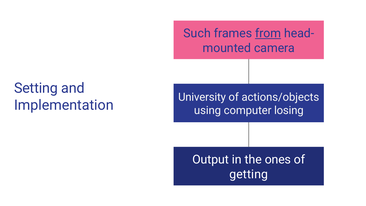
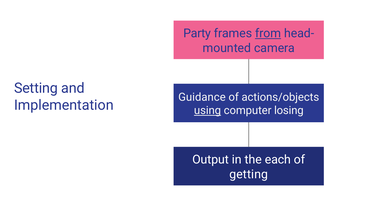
Such: Such -> Party (197, 33)
University: University -> Guidance (202, 97)
using underline: none -> present (208, 110)
ones: ones -> each (278, 160)
